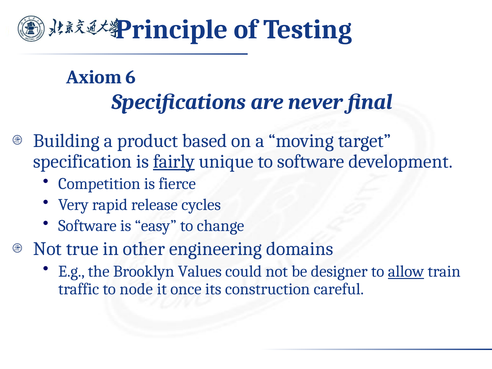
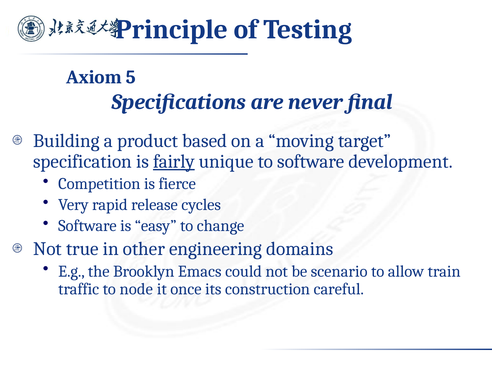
6: 6 -> 5 (131, 77)
Values: Values -> Emacs (200, 271)
designer: designer -> scenario (339, 271)
allow underline: present -> none (406, 271)
